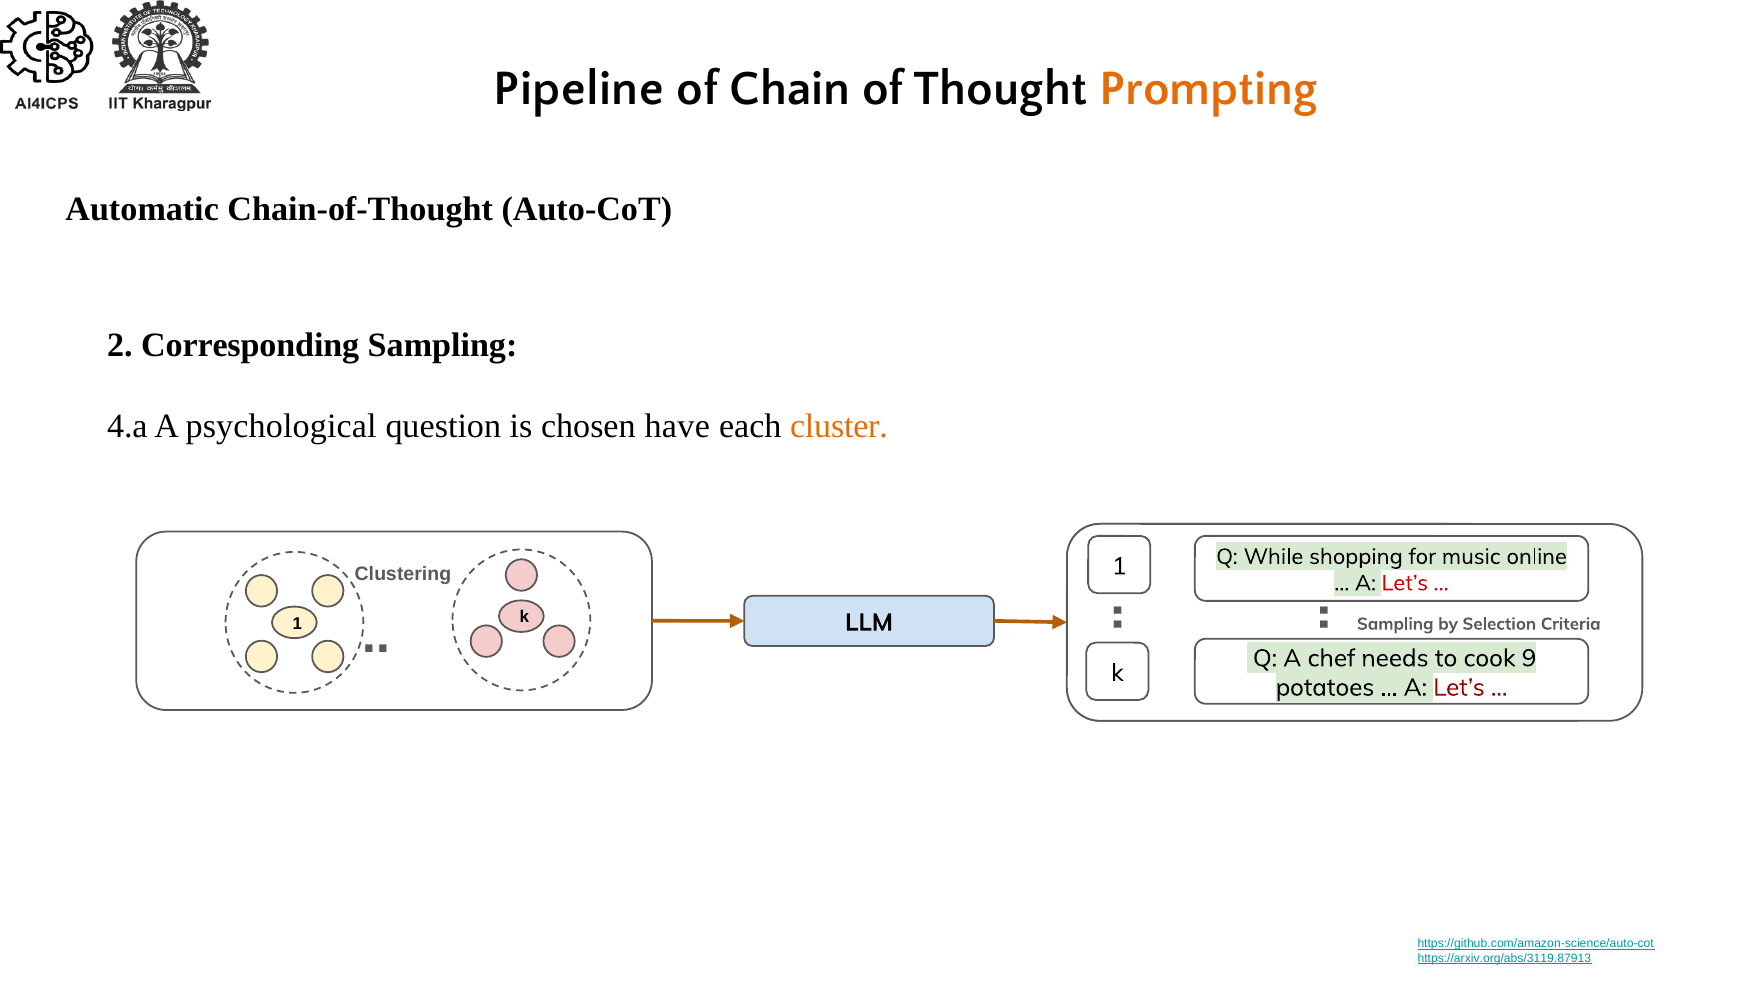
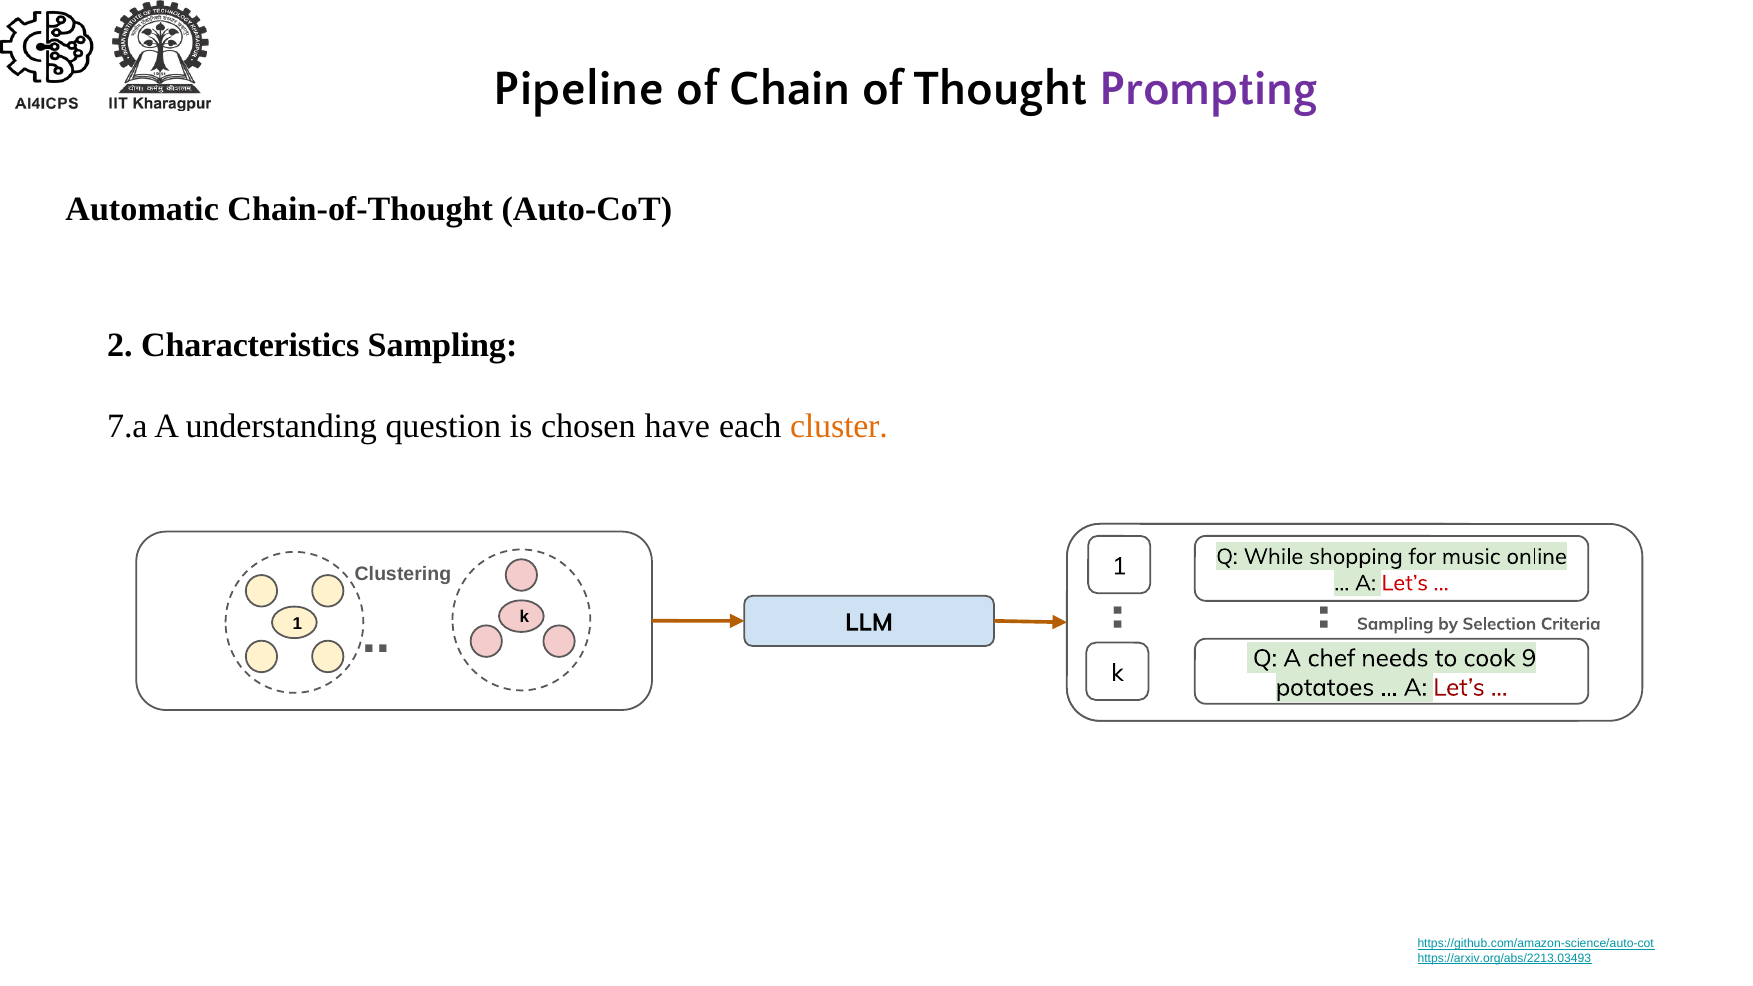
Prompting colour: orange -> purple (1208, 89)
Corresponding: Corresponding -> Characteristics (250, 345)
4.a: 4.a -> 7.a (127, 427)
psychological: psychological -> understanding (281, 427)
https://arxiv.org/abs/3119.87913: https://arxiv.org/abs/3119.87913 -> https://arxiv.org/abs/2213.03493 (1504, 958)
